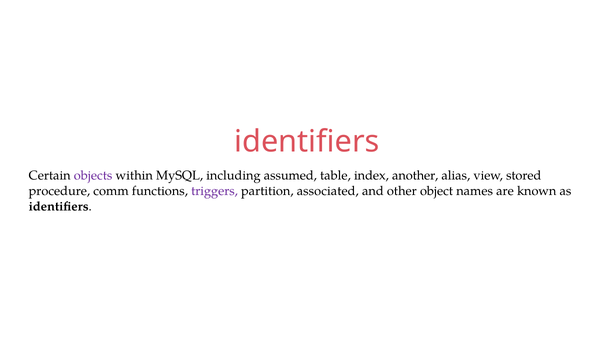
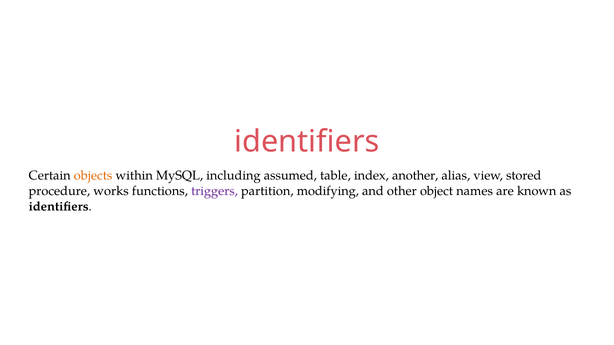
objects colour: purple -> orange (93, 176)
comm: comm -> works (111, 191)
associated: associated -> modifying (328, 191)
